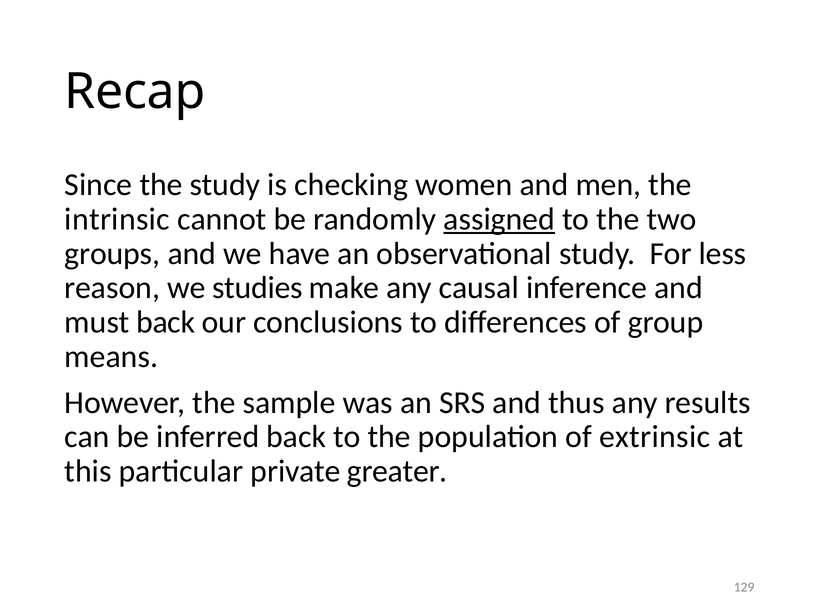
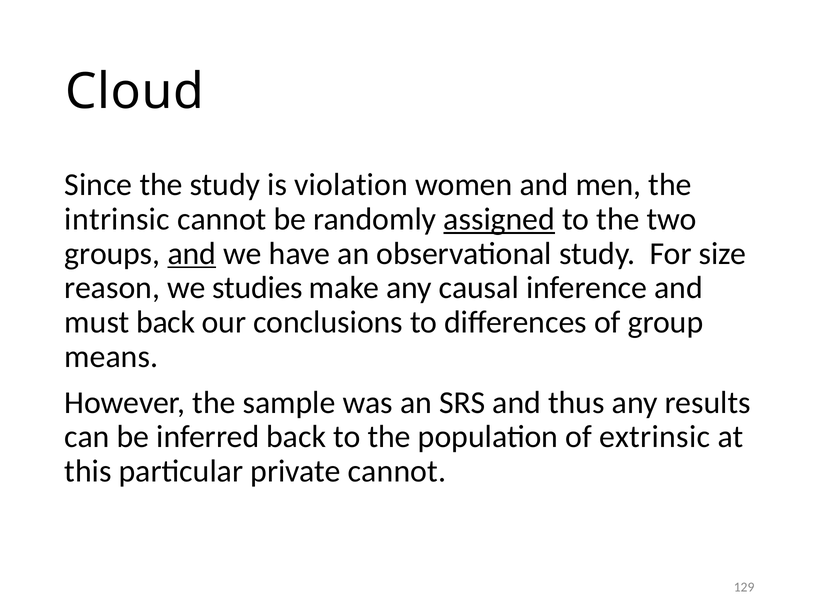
Recap: Recap -> Cloud (135, 92)
checking: checking -> violation (351, 185)
and underline: none -> present (192, 253)
less: less -> size (723, 253)
private greater: greater -> cannot (397, 471)
